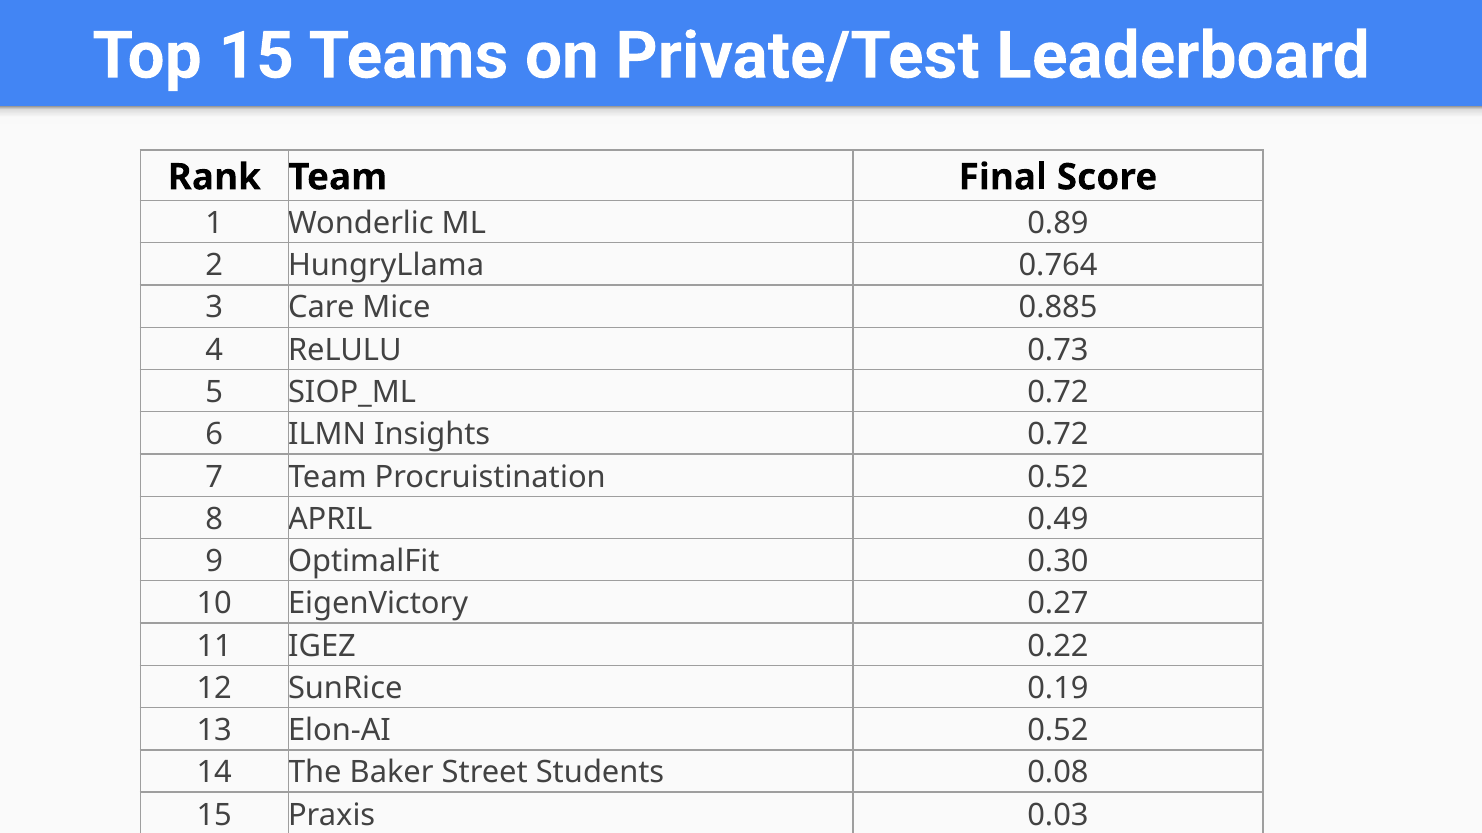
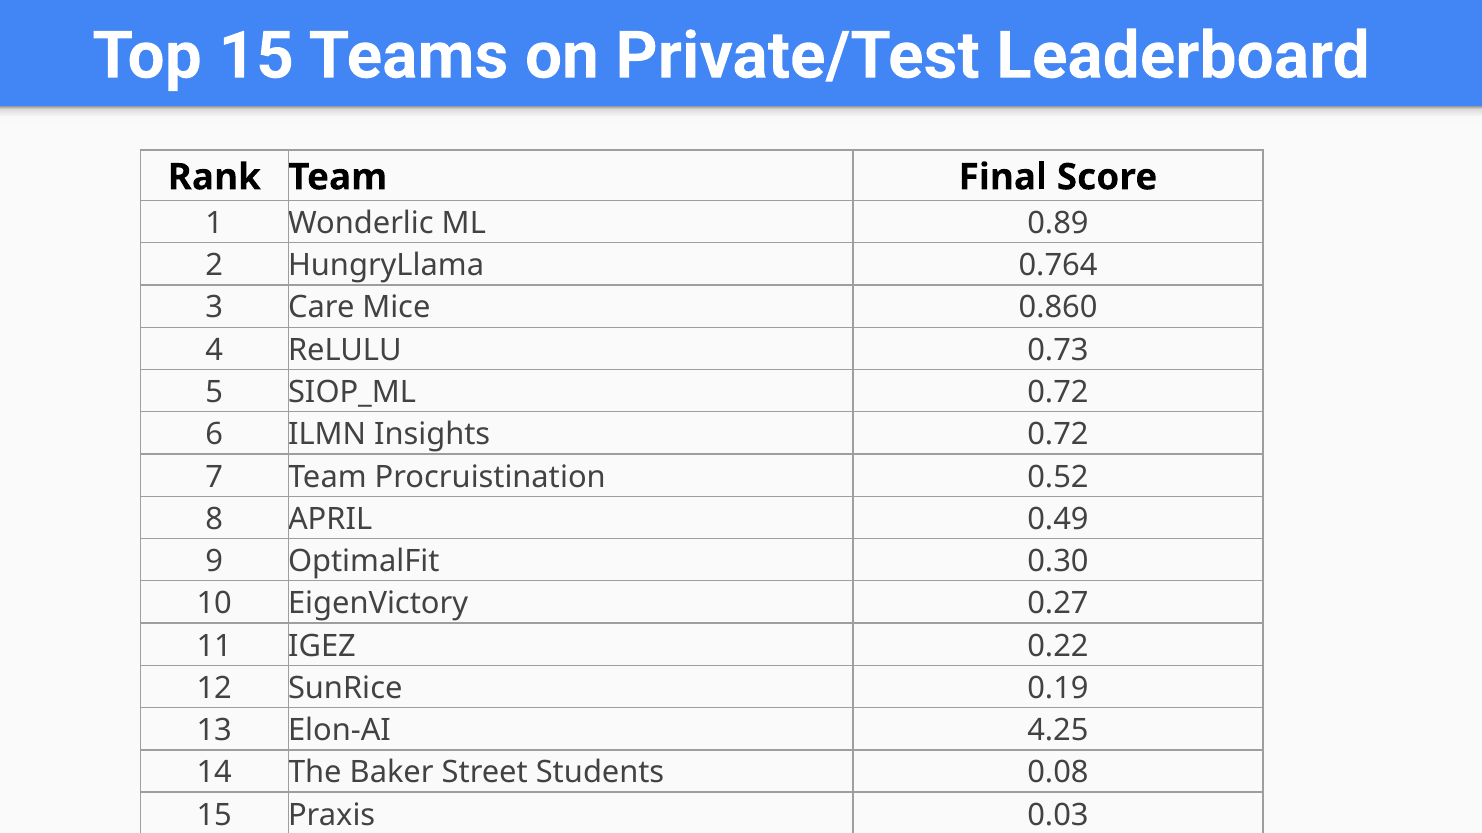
0.885: 0.885 -> 0.860 (1058, 308)
Elon-AI 0.52: 0.52 -> 4.25 (1058, 731)
